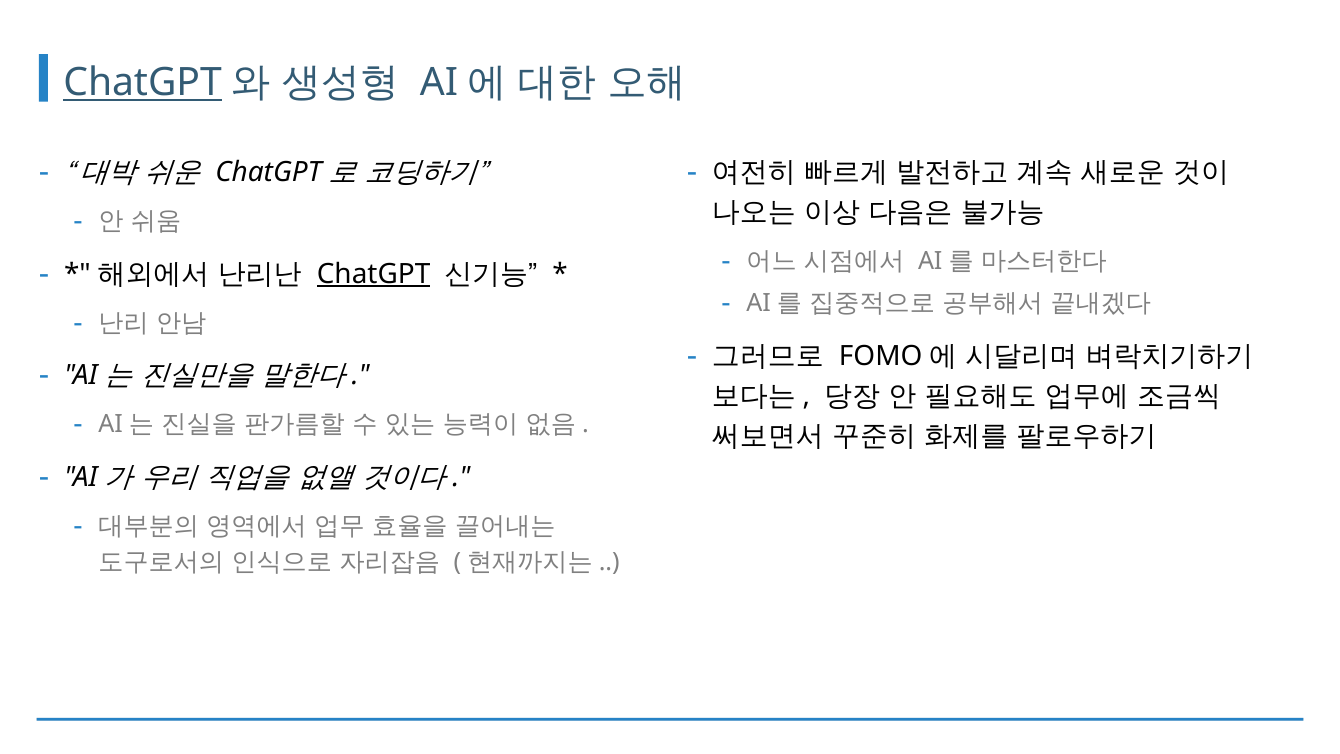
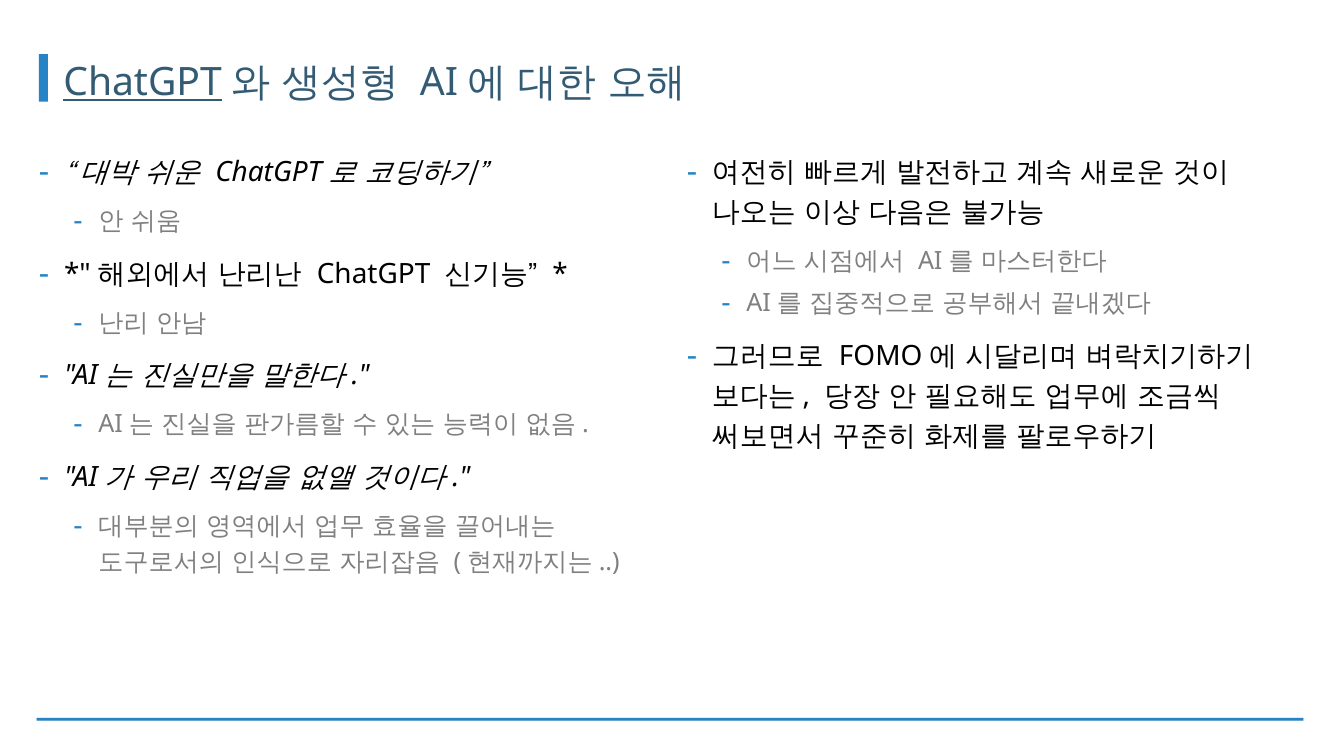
ChatGPT underline: present -> none (374, 274)
